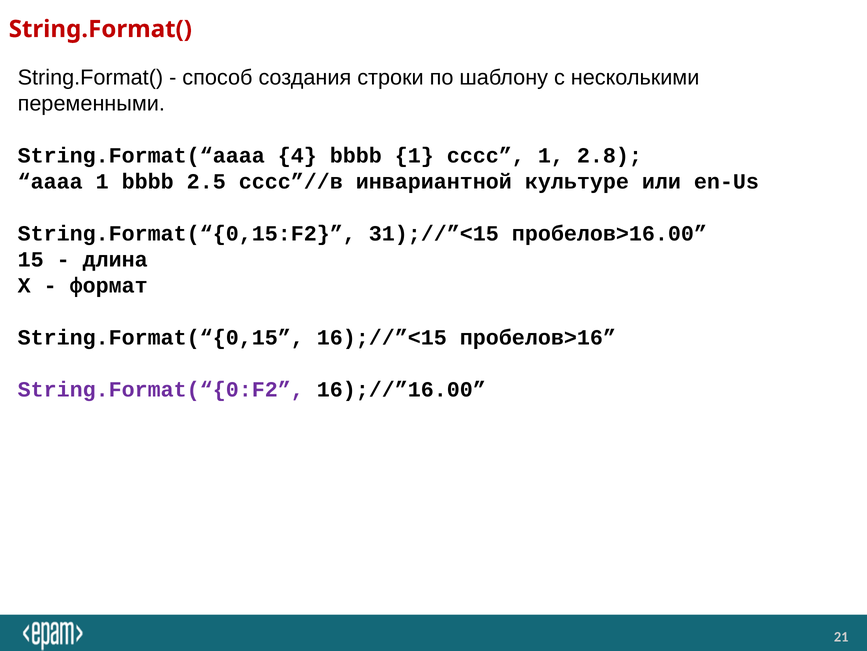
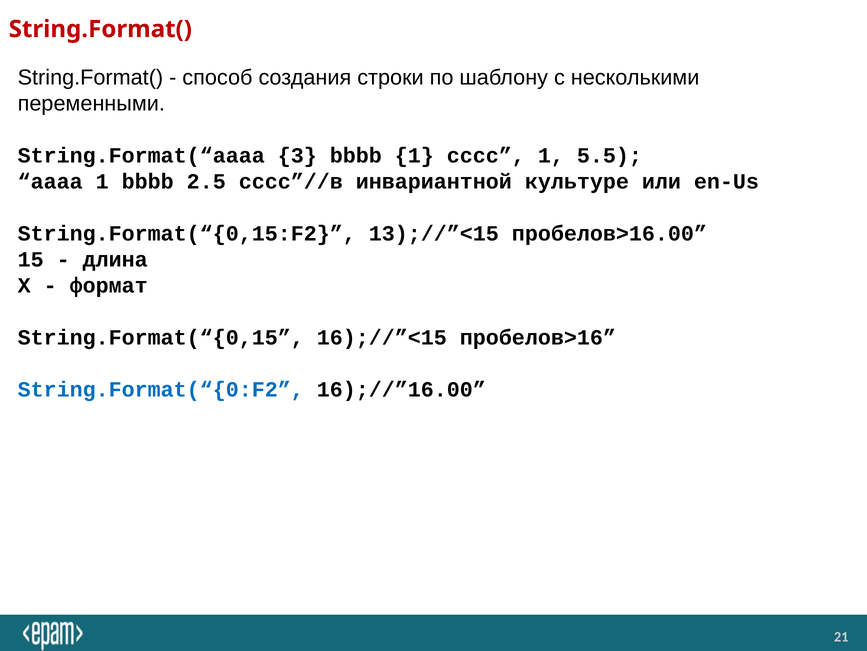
4: 4 -> 3 (297, 155)
2.8: 2.8 -> 5.5 (609, 155)
31);//”<15: 31);//”<15 -> 13);//”<15 (434, 233)
String.Format(“{0:F2 colour: purple -> blue (161, 389)
